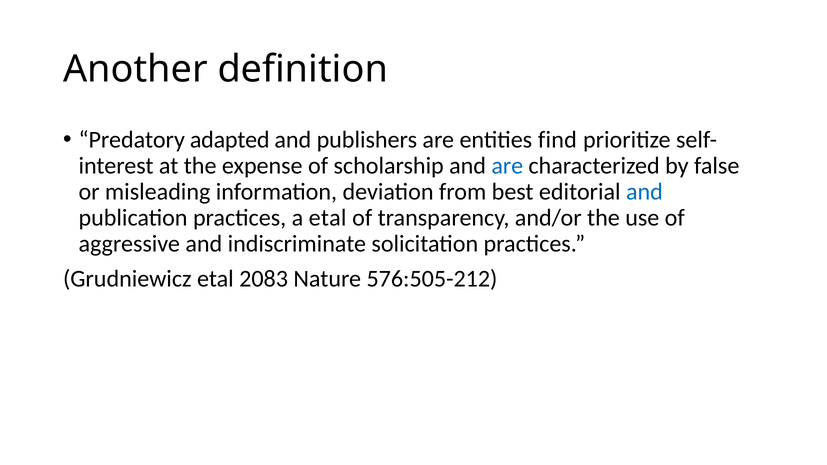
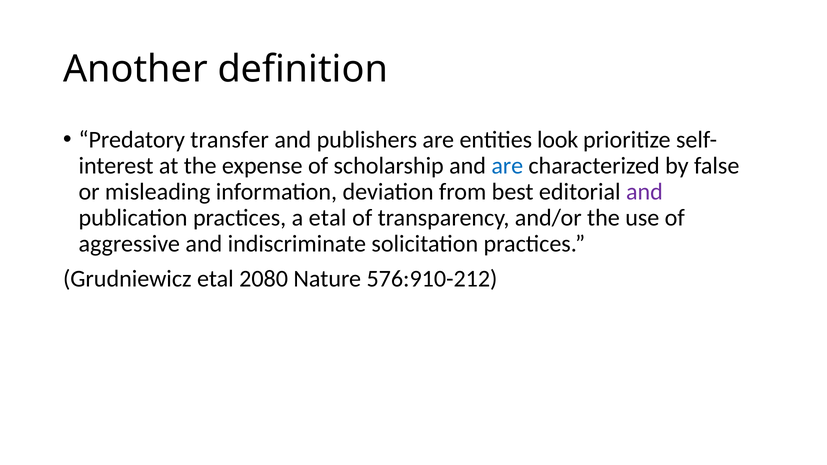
adapted: adapted -> transfer (230, 140)
find: find -> look (558, 140)
and colour: blue -> purple (644, 192)
2083: 2083 -> 2080 (264, 279)
576:505-212: 576:505-212 -> 576:910-212 (432, 279)
